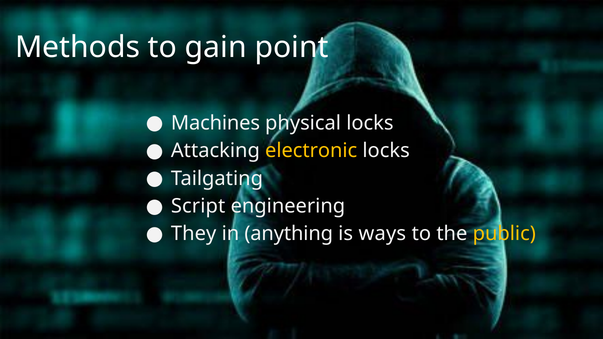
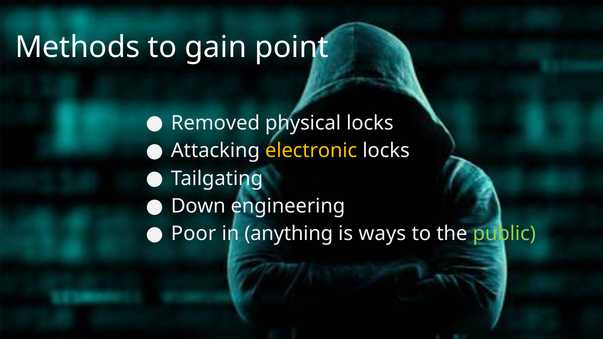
Machines: Machines -> Removed (215, 123)
Script: Script -> Down (198, 206)
They: They -> Poor (194, 234)
public colour: yellow -> light green (504, 234)
